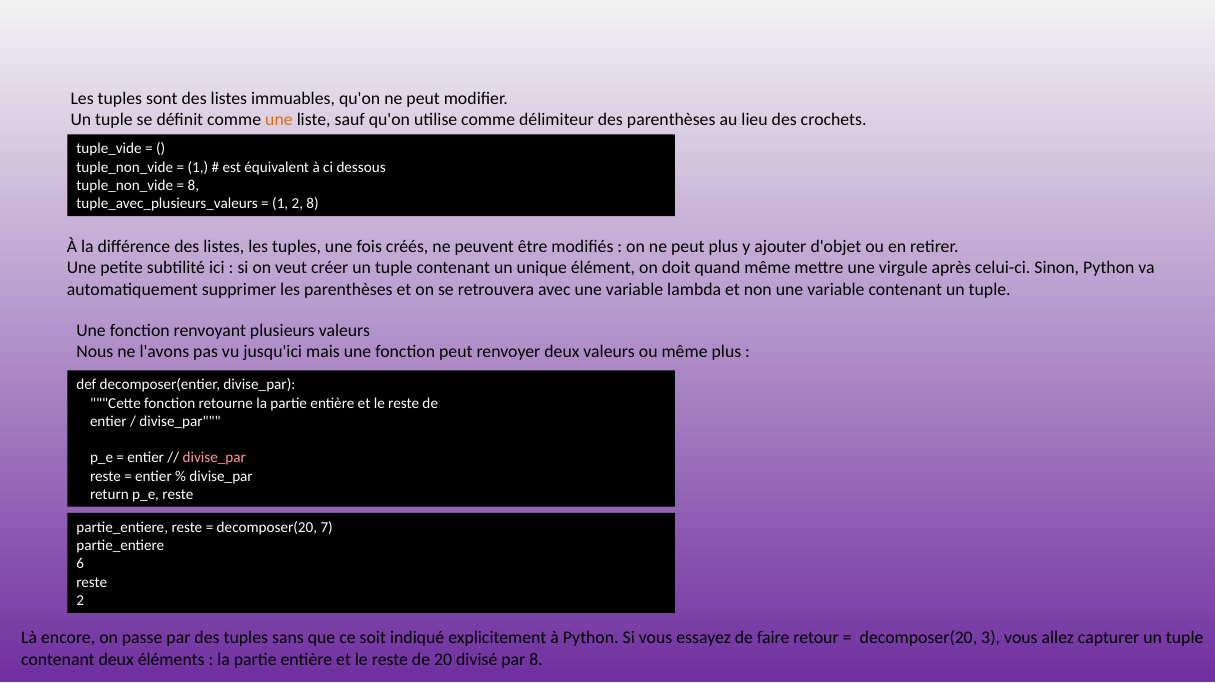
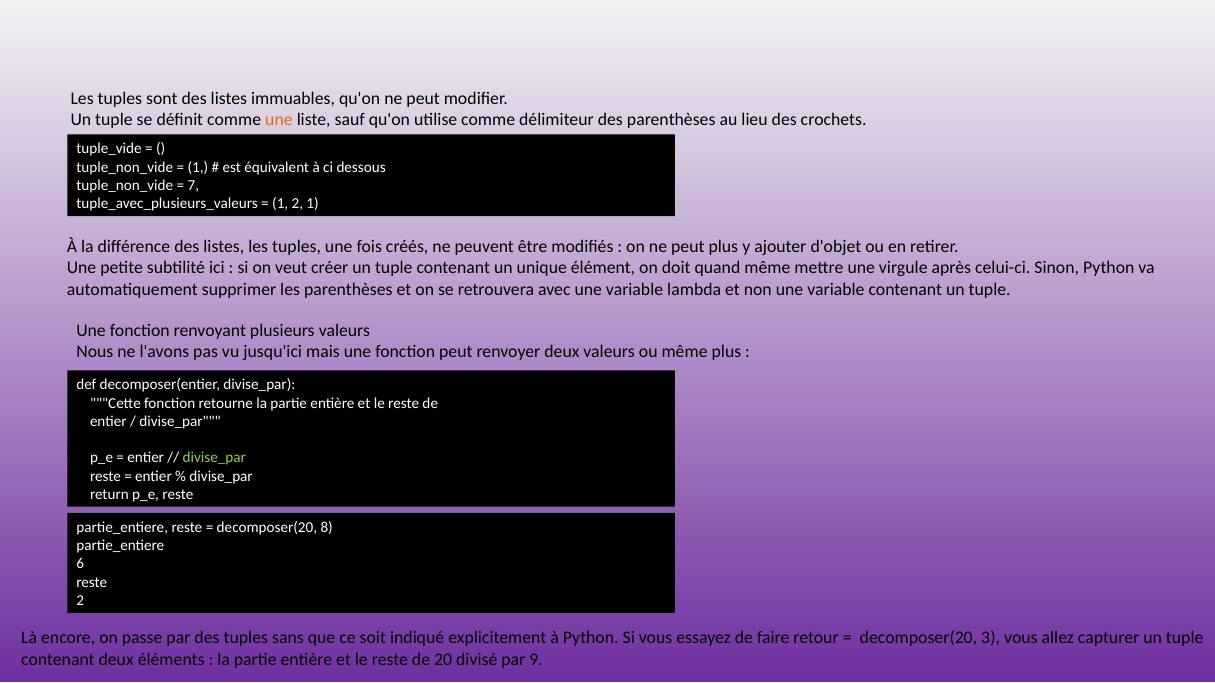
8: 8 -> 7 (193, 185)
2 8: 8 -> 1 (313, 204)
divise_par colour: pink -> light green (214, 458)
7: 7 -> 8 (327, 528)
par 8: 8 -> 9 (536, 660)
